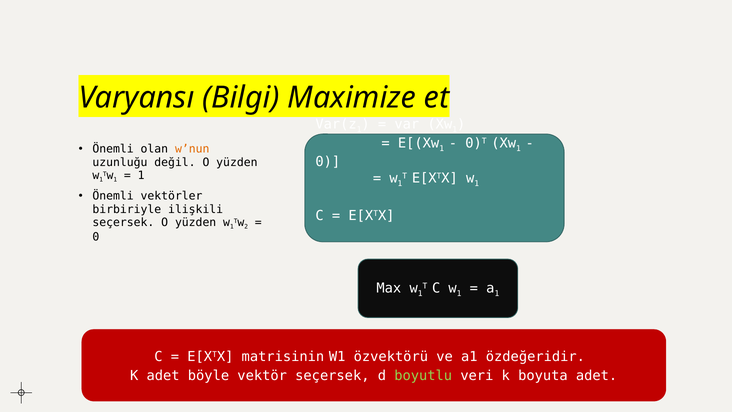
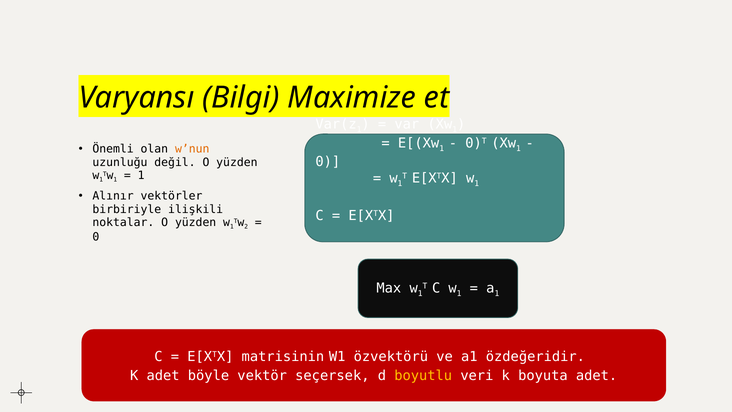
Önemli: Önemli -> Alınır (113, 196)
seçersek: seçersek -> noktalar (123, 222)
boyutlu colour: light green -> yellow (423, 375)
